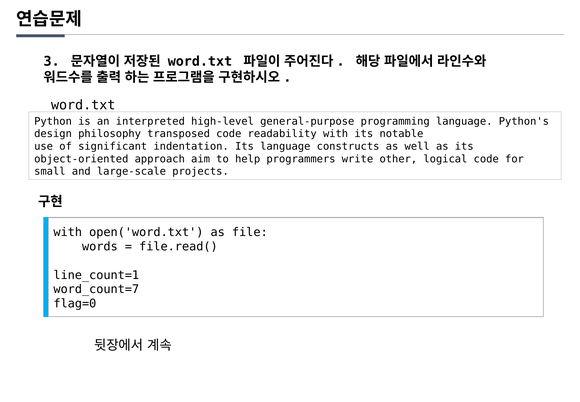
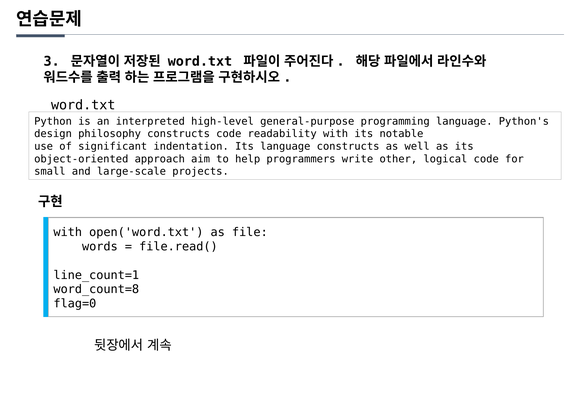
philosophy transposed: transposed -> constructs (179, 134)
word_count=7: word_count=7 -> word_count=8 (96, 289)
